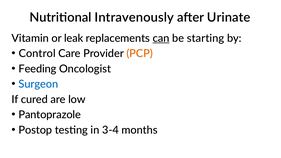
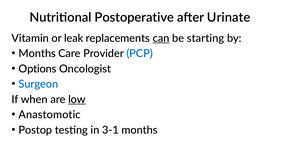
Intravenously: Intravenously -> Postoperative (134, 17)
Control: Control -> Months (37, 54)
PCP colour: orange -> blue (140, 54)
Feeding: Feeding -> Options (38, 69)
cured: cured -> when (34, 99)
low underline: none -> present (77, 99)
Pantoprazole: Pantoprazole -> Anastomotic (50, 115)
3-4: 3-4 -> 3-1 (110, 130)
